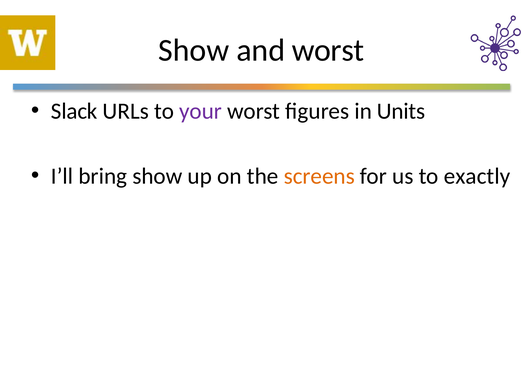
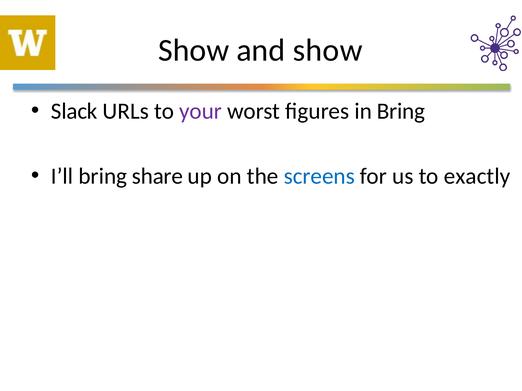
and worst: worst -> show (328, 51)
in Units: Units -> Bring (401, 111)
bring show: show -> share (157, 176)
screens colour: orange -> blue (319, 176)
